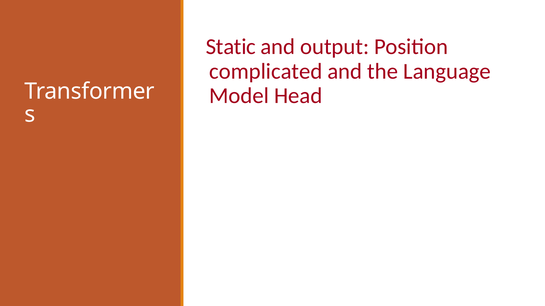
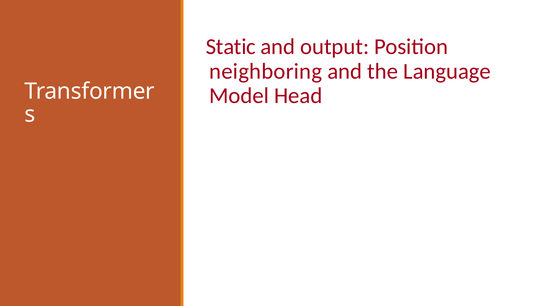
complicated: complicated -> neighboring (266, 71)
